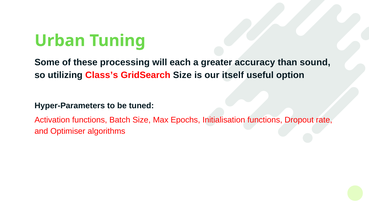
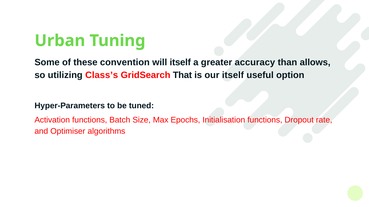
processing: processing -> convention (125, 62)
will each: each -> itself (180, 62)
sound: sound -> allows (315, 62)
GridSearch Size: Size -> That (182, 75)
